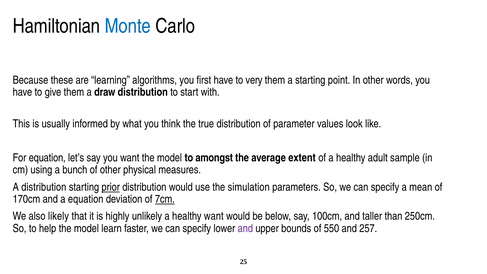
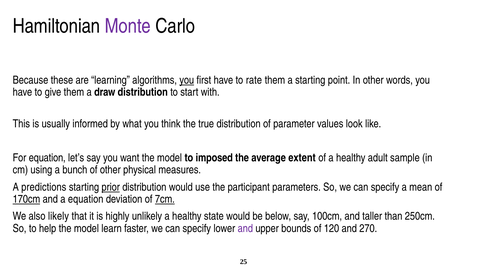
Monte colour: blue -> purple (128, 26)
you underline: none -> present (187, 80)
very: very -> rate (254, 80)
amongst: amongst -> imposed (214, 158)
A distribution: distribution -> predictions (44, 187)
simulation: simulation -> participant (249, 187)
170cm underline: none -> present (26, 199)
healthy want: want -> state (214, 216)
550: 550 -> 120 (332, 228)
257: 257 -> 270 (368, 228)
